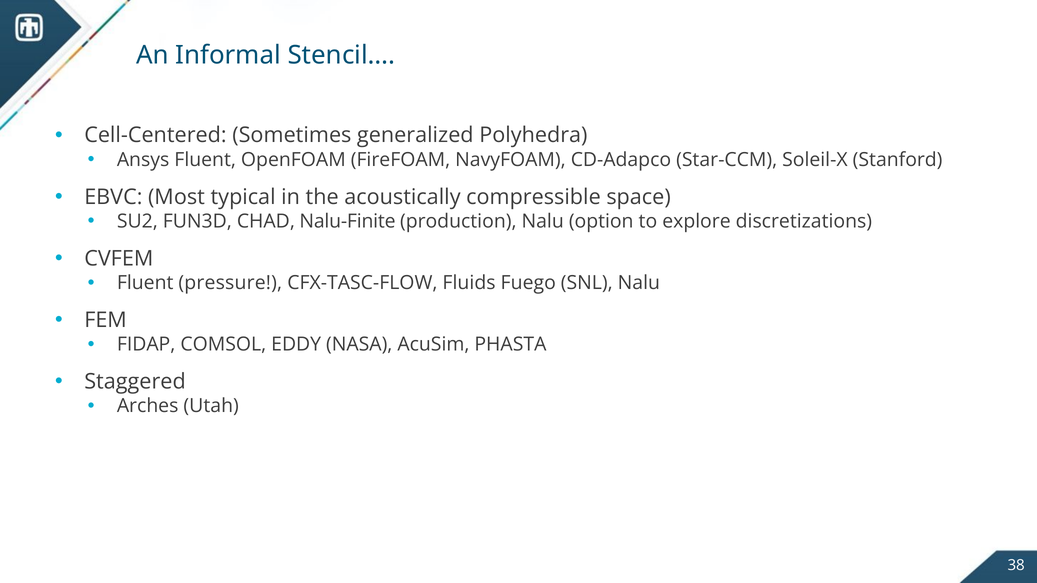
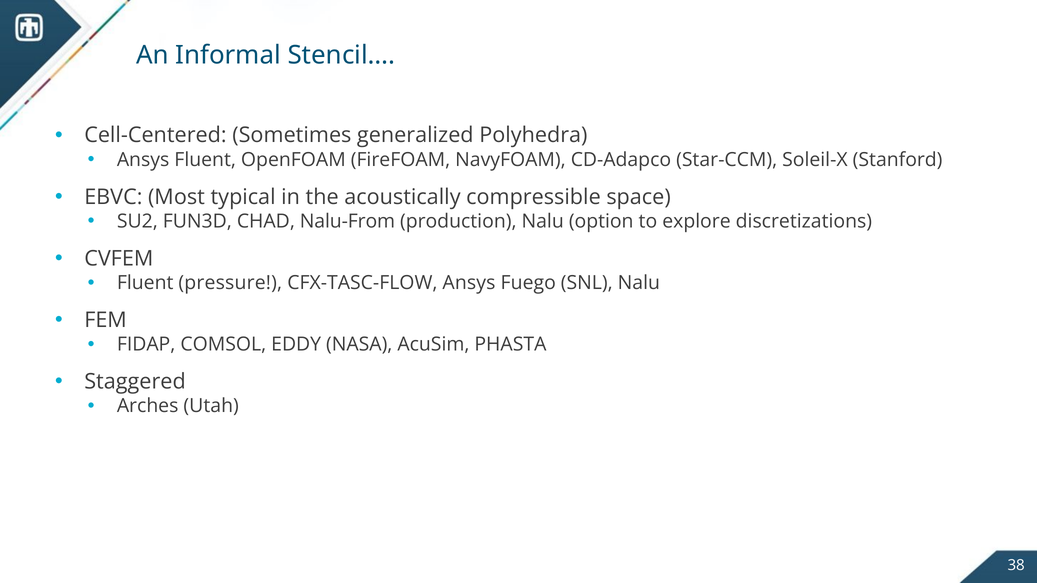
Nalu-Finite: Nalu-Finite -> Nalu-From (347, 221)
CFX-TASC-FLOW Fluids: Fluids -> Ansys (469, 283)
